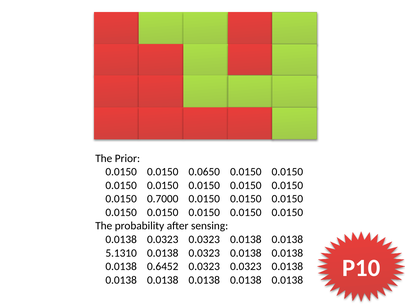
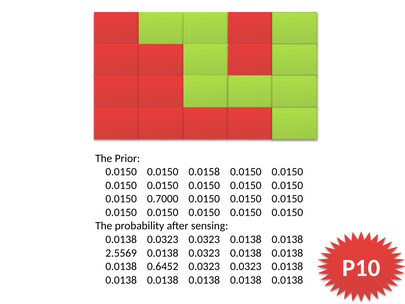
0.0650: 0.0650 -> 0.0158 (204, 172)
5.1310: 5.1310 -> 2.5569 (121, 253)
